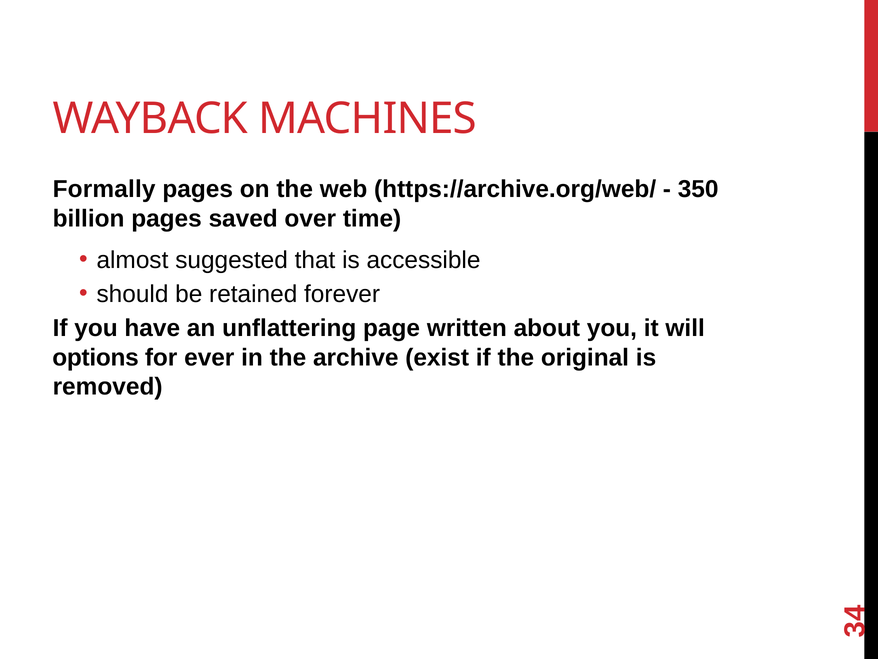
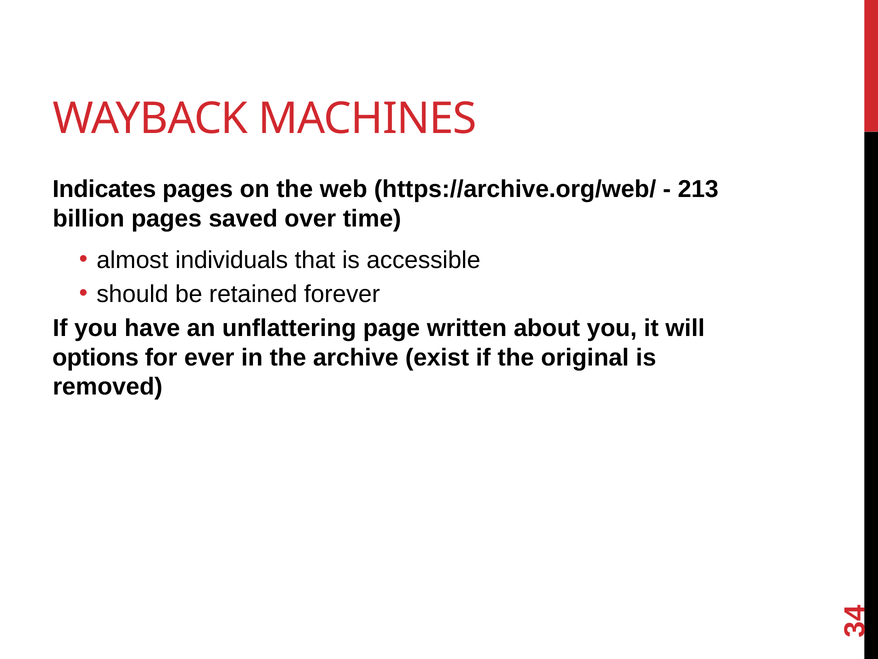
Formally: Formally -> Indicates (104, 189)
350: 350 -> 213 (698, 189)
suggested: suggested -> individuals (232, 260)
